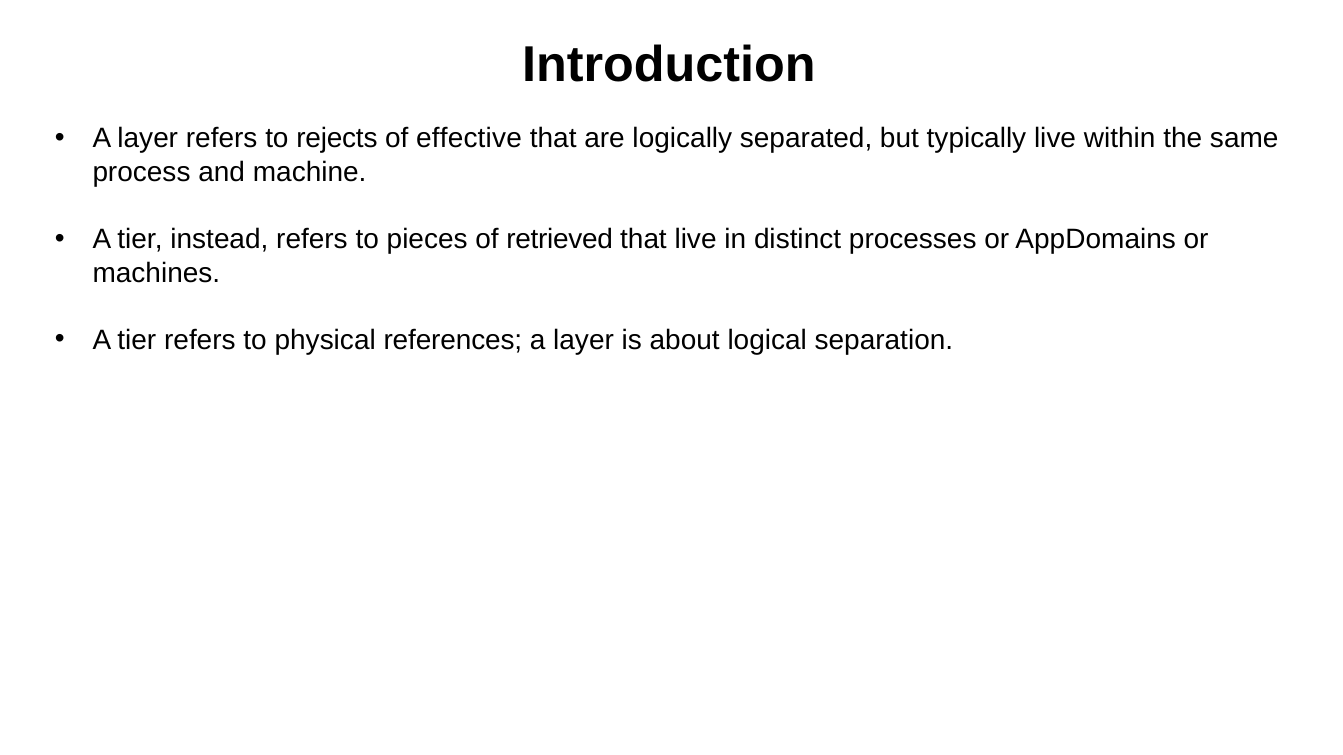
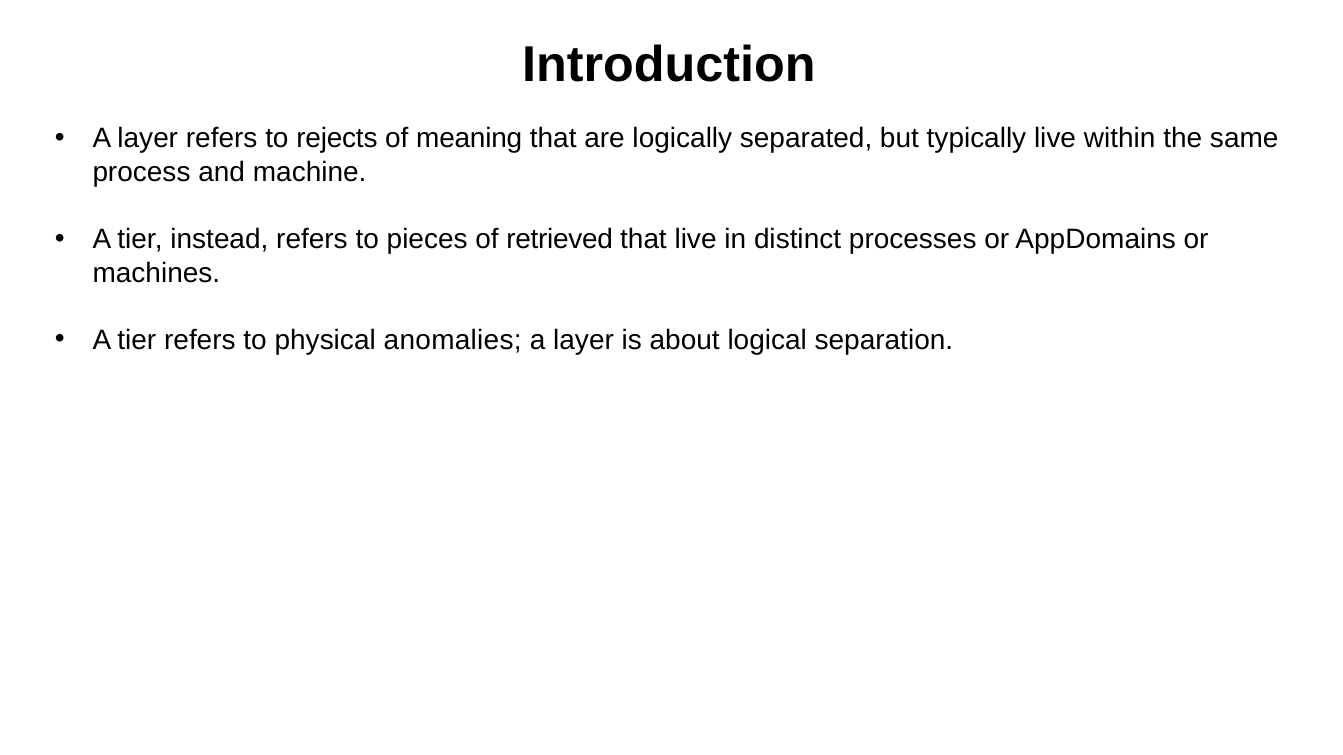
effective: effective -> meaning (469, 139)
references: references -> anomalies (453, 340)
